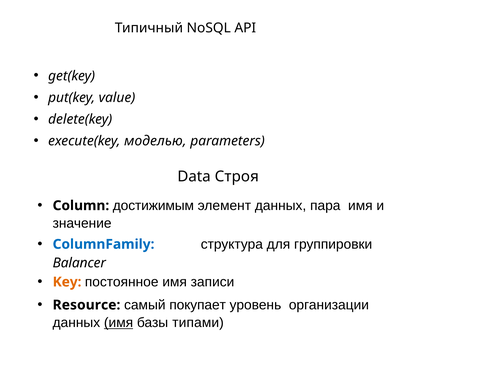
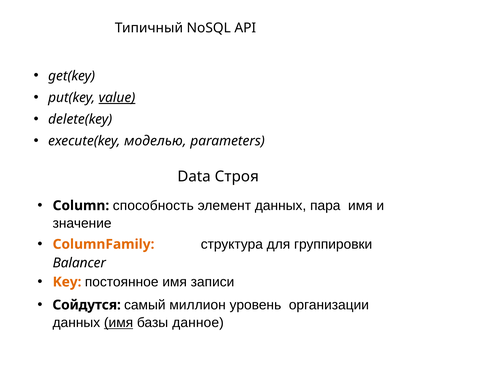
value underline: none -> present (117, 98)
достижимым: достижимым -> способность (153, 206)
ColumnFamily colour: blue -> orange (104, 245)
Resource: Resource -> Сойдутся (87, 305)
покупает: покупает -> миллион (198, 305)
типами: типами -> данное (198, 323)
